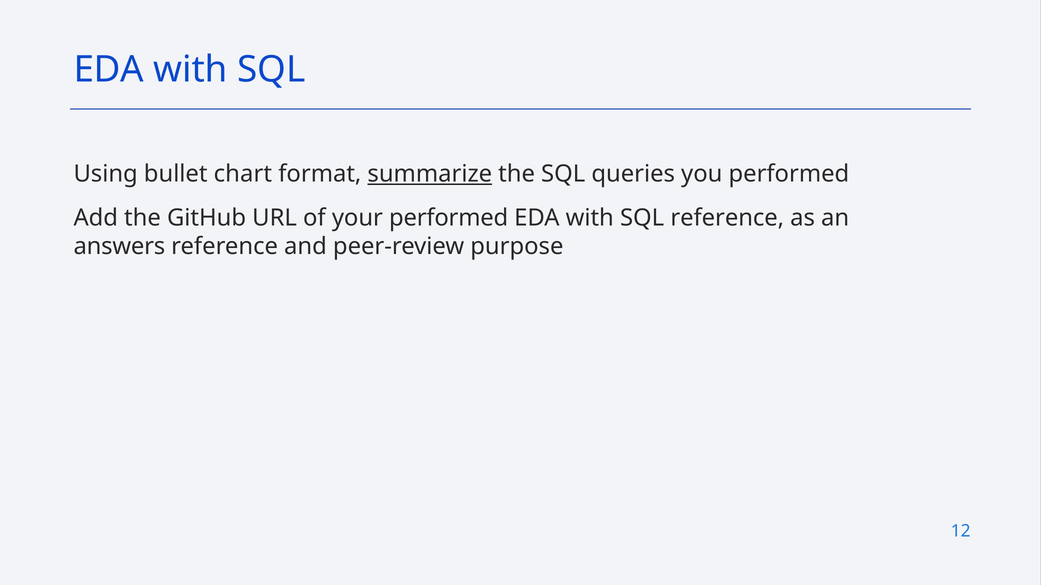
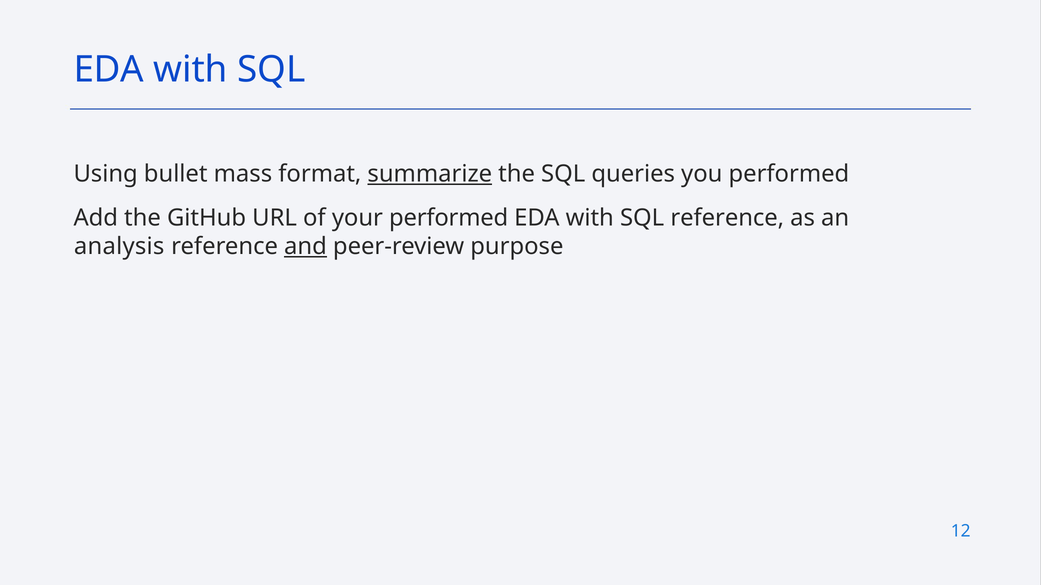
chart: chart -> mass (243, 174)
answers: answers -> analysis (119, 247)
and underline: none -> present (305, 247)
